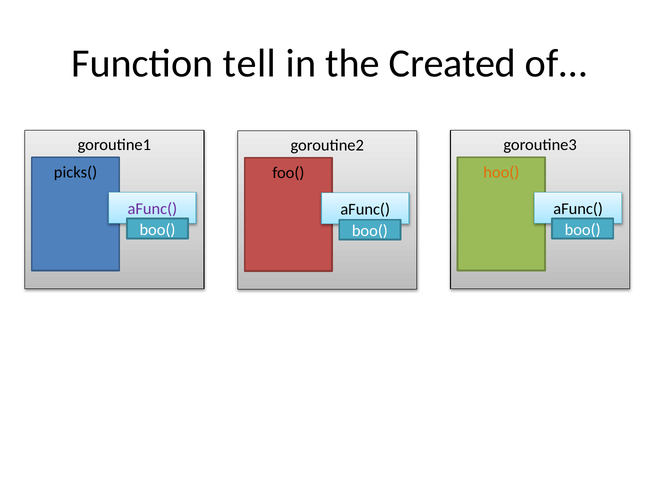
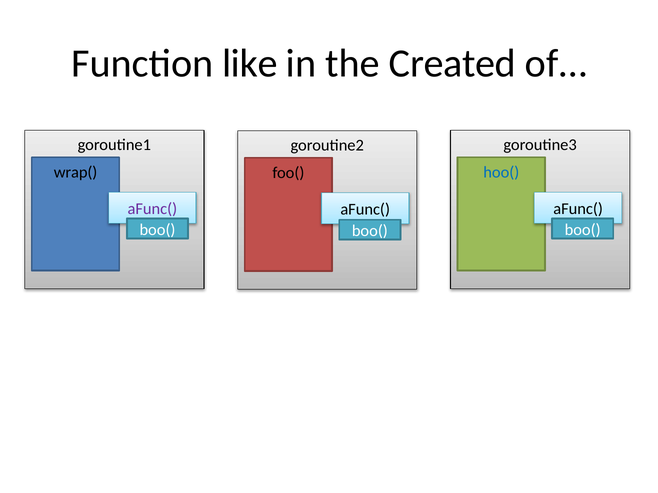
tell: tell -> like (250, 64)
picks(: picks( -> wrap( (76, 173)
hoo( colour: orange -> blue (501, 173)
